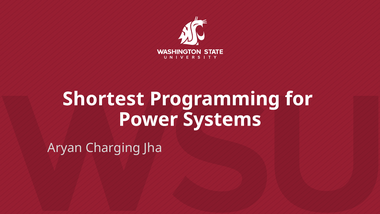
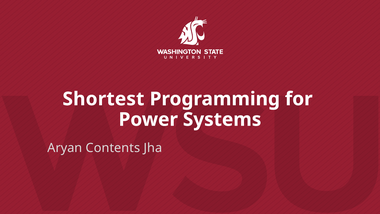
Charging: Charging -> Contents (113, 148)
